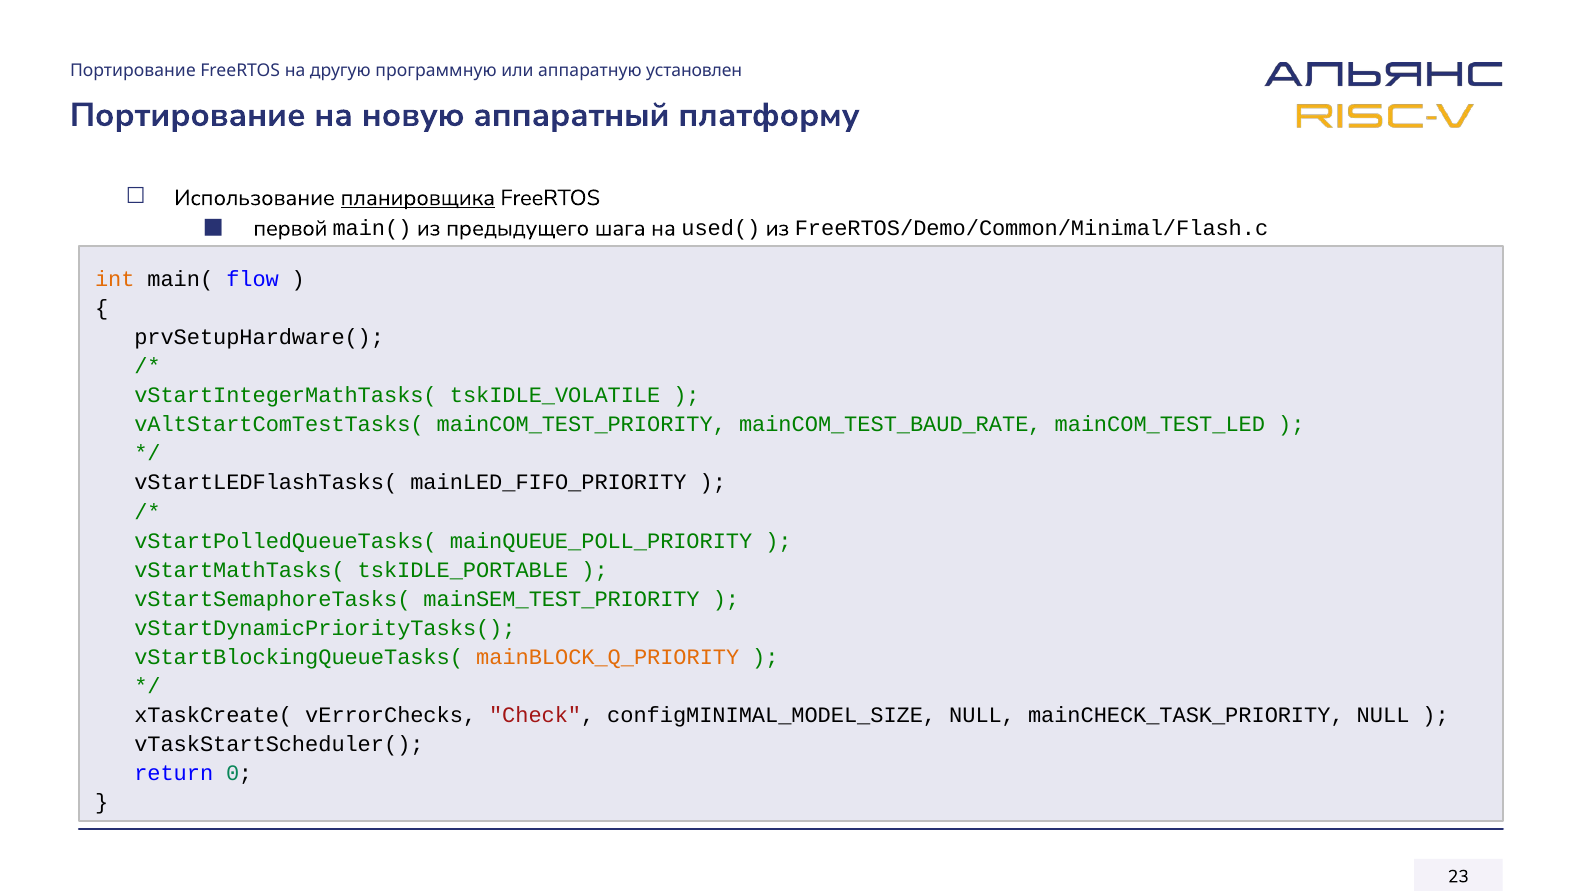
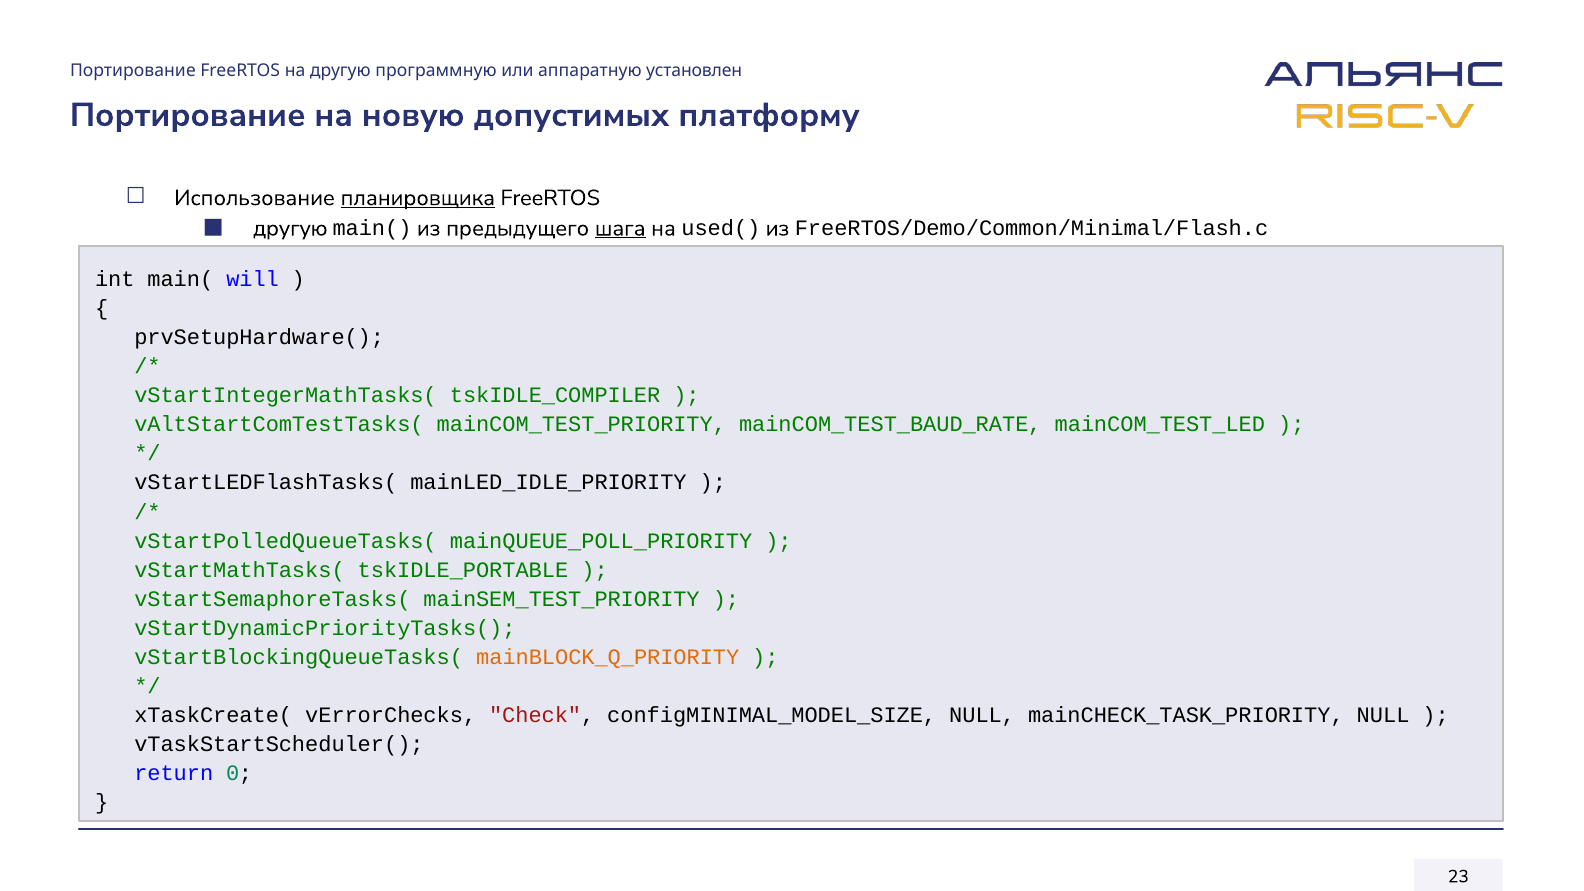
аппаратный: аппаратный -> допустимых (571, 115)
первой: первой -> другую (290, 228)
шага underline: none -> present (620, 228)
int colour: orange -> black (115, 279)
flow: flow -> will (253, 279)
tskIDLE_VOLATILE: tskIDLE_VOLATILE -> tskIDLE_COMPILER (555, 396)
mainLED_FIFO_PRIORITY: mainLED_FIFO_PRIORITY -> mainLED_IDLE_PRIORITY (548, 483)
